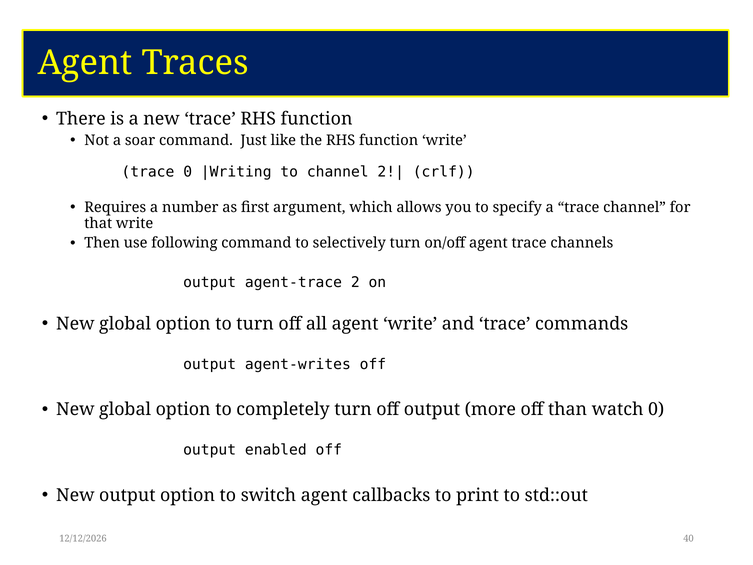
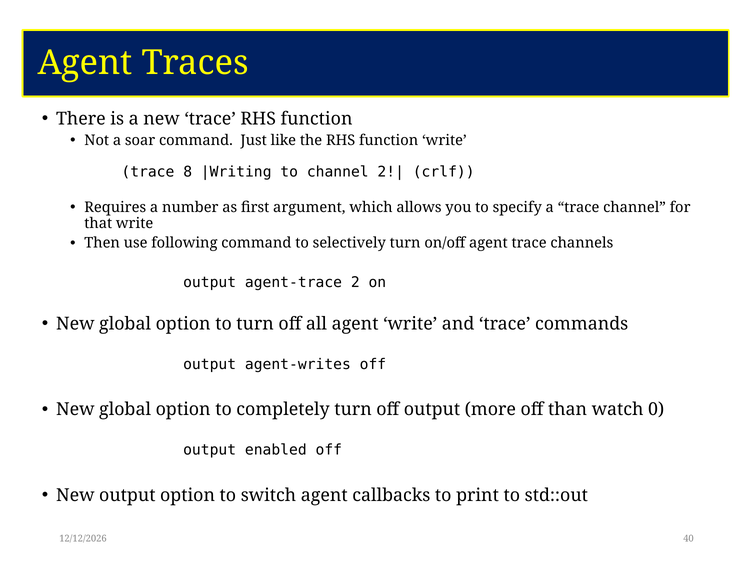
trace 0: 0 -> 8 (188, 172)
